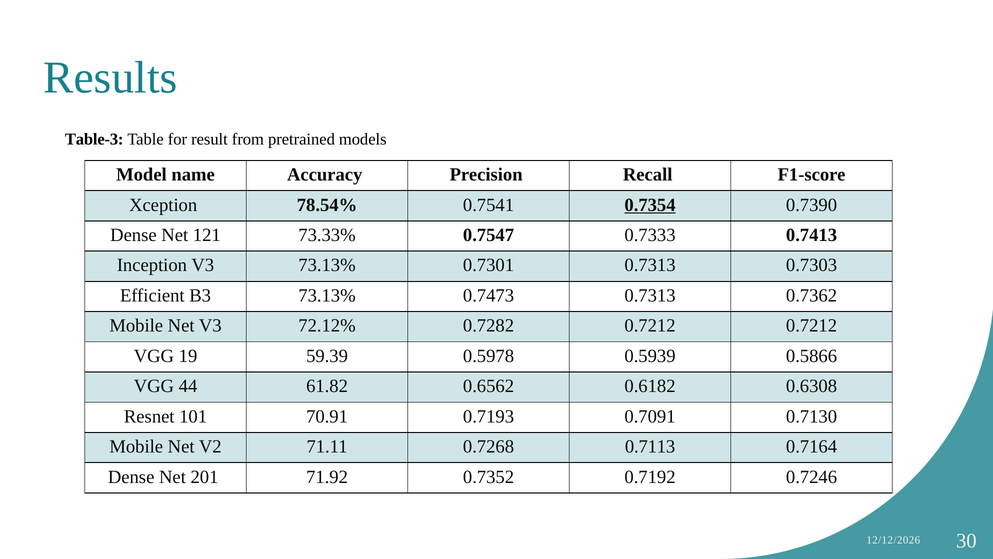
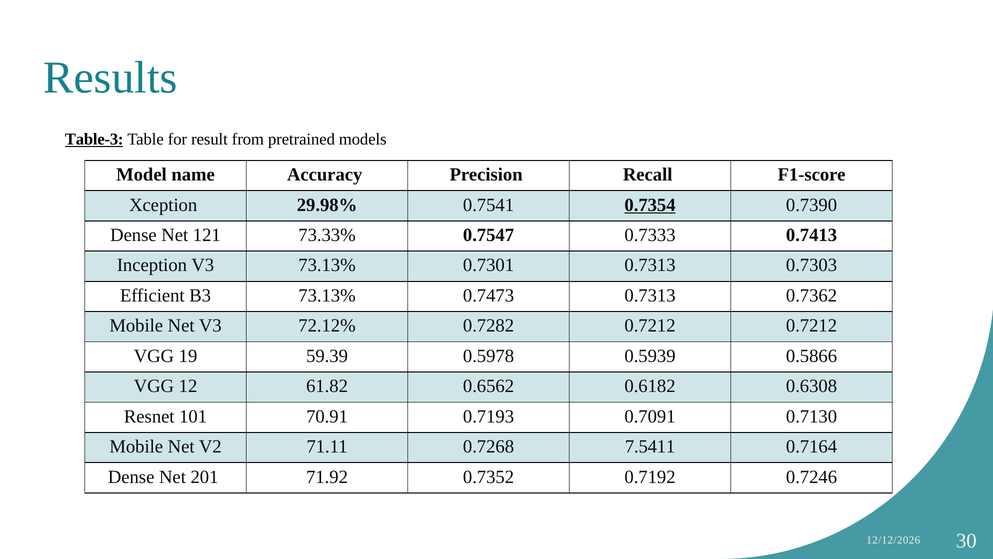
Table-3 underline: none -> present (94, 139)
78.54%: 78.54% -> 29.98% (327, 205)
44: 44 -> 12 (188, 386)
0.7113: 0.7113 -> 7.5411 (650, 446)
